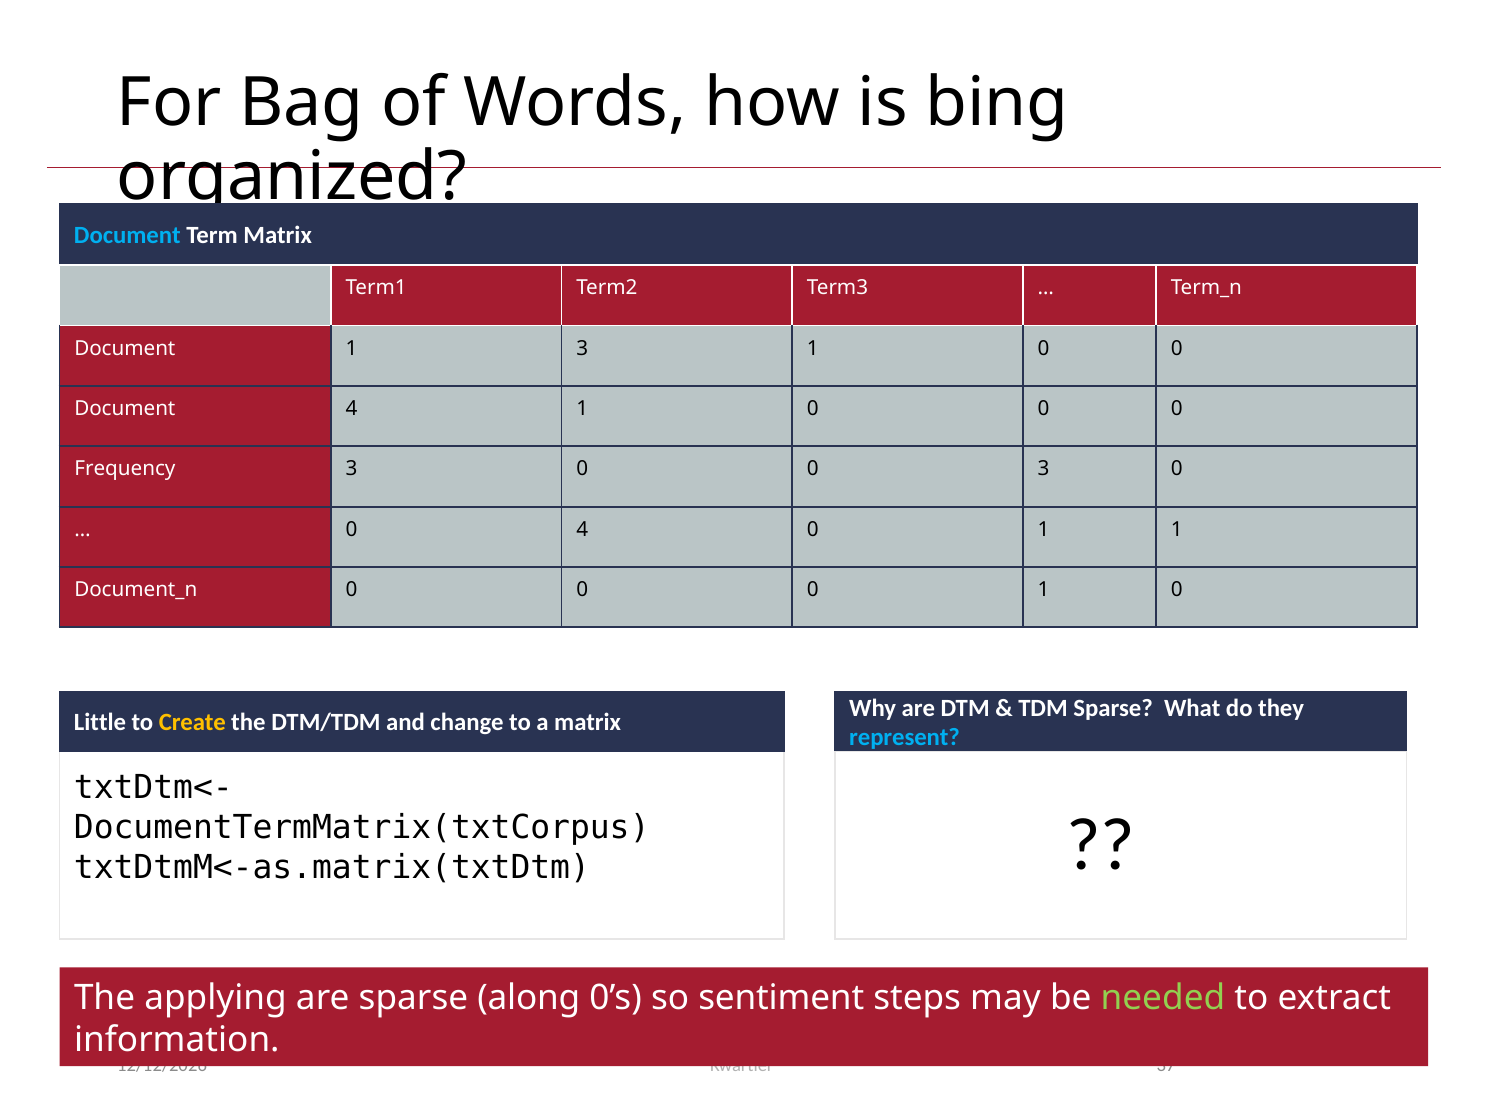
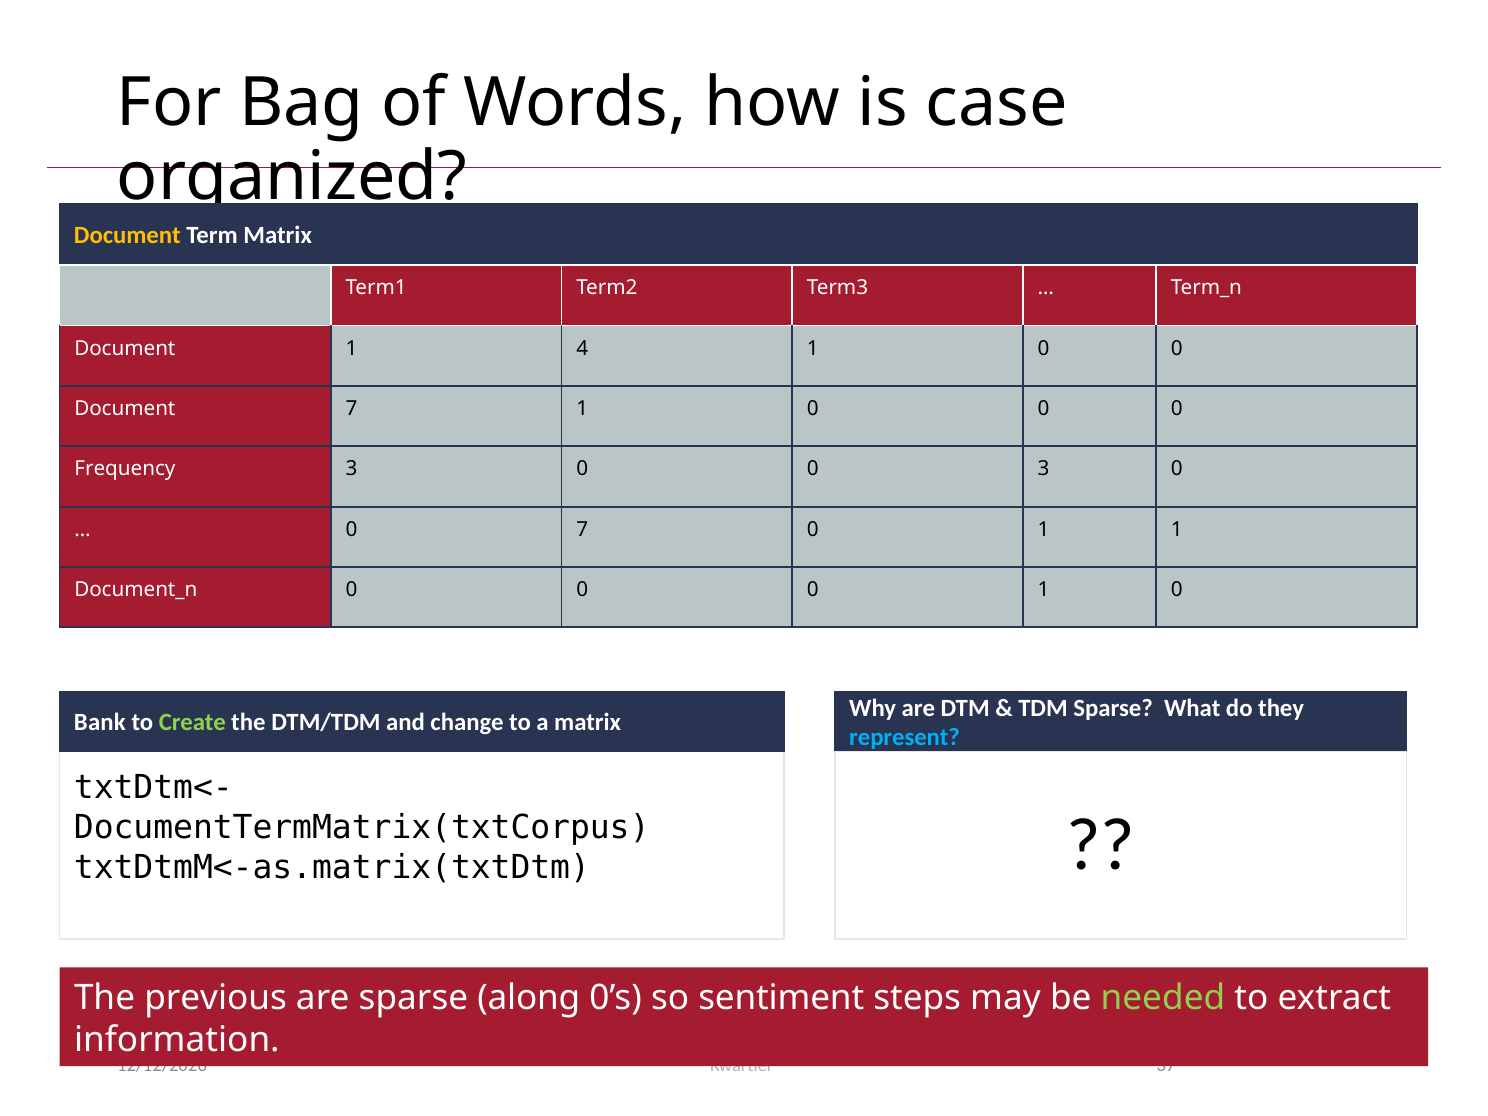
bing: bing -> case (997, 103)
Document colour: light blue -> yellow (127, 235)
1 3: 3 -> 4 (582, 348)
Document 4: 4 -> 7 (351, 409)
0 4: 4 -> 7 (582, 529)
Little: Little -> Bank (100, 723)
Create colour: yellow -> light green (192, 723)
applying: applying -> previous (216, 998)
